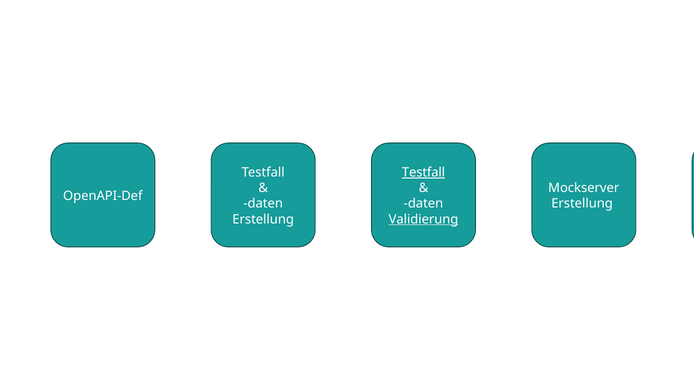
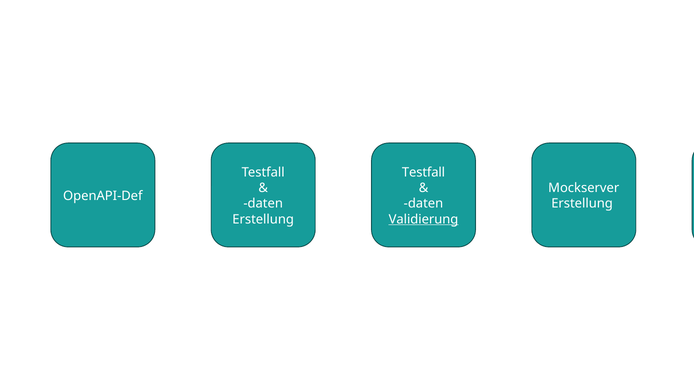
Testfall underline: present -> none (424, 173)
